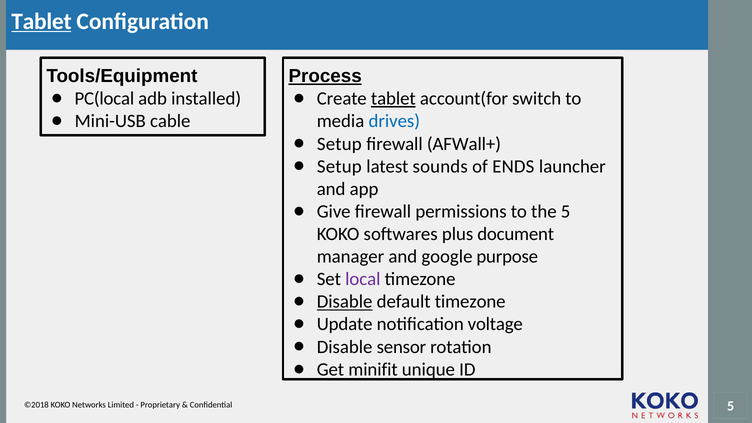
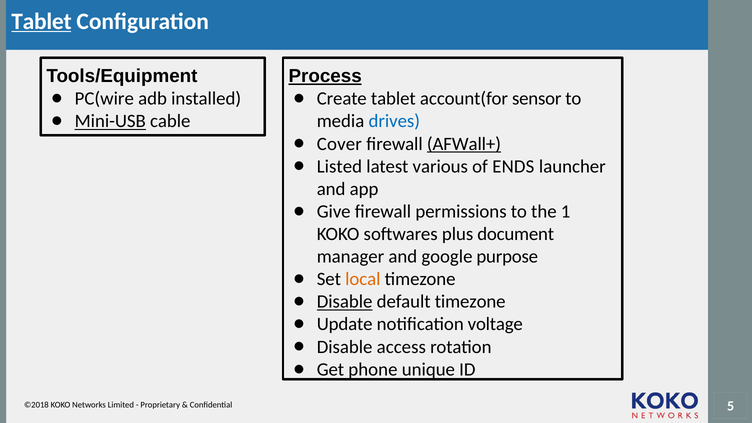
PC(local: PC(local -> PC(wire (104, 99)
tablet underline: present -> none (393, 99)
switch: switch -> sensor (537, 99)
Mini-USB underline: none -> present (110, 121)
Setup: Setup -> Cover (339, 144)
AFWall+ underline: none -> present (464, 144)
Setup: Setup -> Listed (339, 166)
sounds: sounds -> various (440, 166)
the 5: 5 -> 1 (566, 211)
local colour: purple -> orange (363, 279)
sensor: sensor -> access (401, 347)
minifit: minifit -> phone (373, 369)
